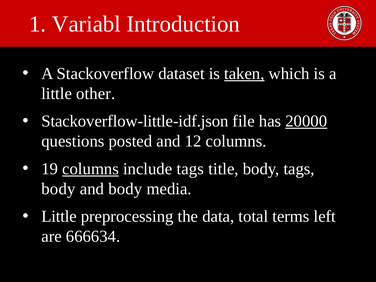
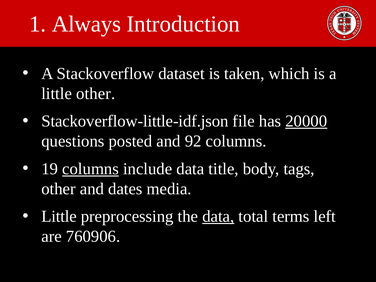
Variabl: Variabl -> Always (86, 24)
taken underline: present -> none (244, 73)
12: 12 -> 92 (193, 141)
include tags: tags -> data (190, 169)
body: body -> other (59, 189)
and body: body -> dates (125, 189)
data underline: none -> present (218, 216)
666634: 666634 -> 760906 (93, 236)
